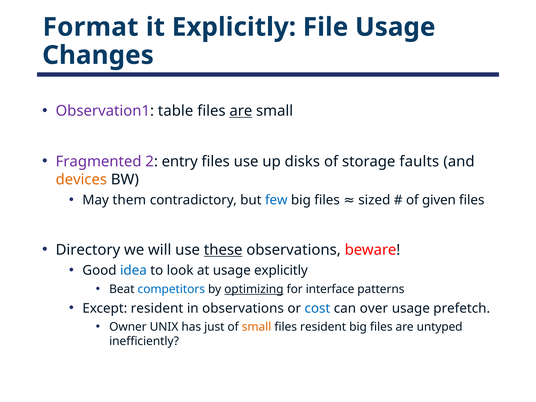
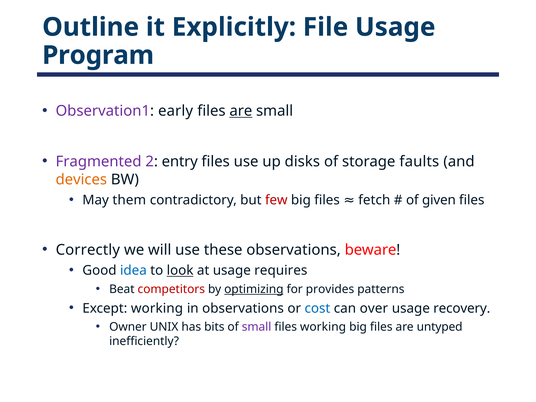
Format: Format -> Outline (91, 27)
Changes: Changes -> Program (98, 55)
table: table -> early (176, 111)
few colour: blue -> red (276, 200)
sized: sized -> fetch (374, 200)
Directory: Directory -> Correctly (88, 250)
these underline: present -> none (223, 250)
look underline: none -> present (180, 270)
usage explicitly: explicitly -> requires (281, 270)
competitors colour: blue -> red (171, 289)
interface: interface -> provides (330, 289)
Except resident: resident -> working (157, 308)
prefetch: prefetch -> recovery (462, 308)
just: just -> bits (214, 327)
small colour: orange -> purple (257, 327)
files resident: resident -> working (323, 327)
